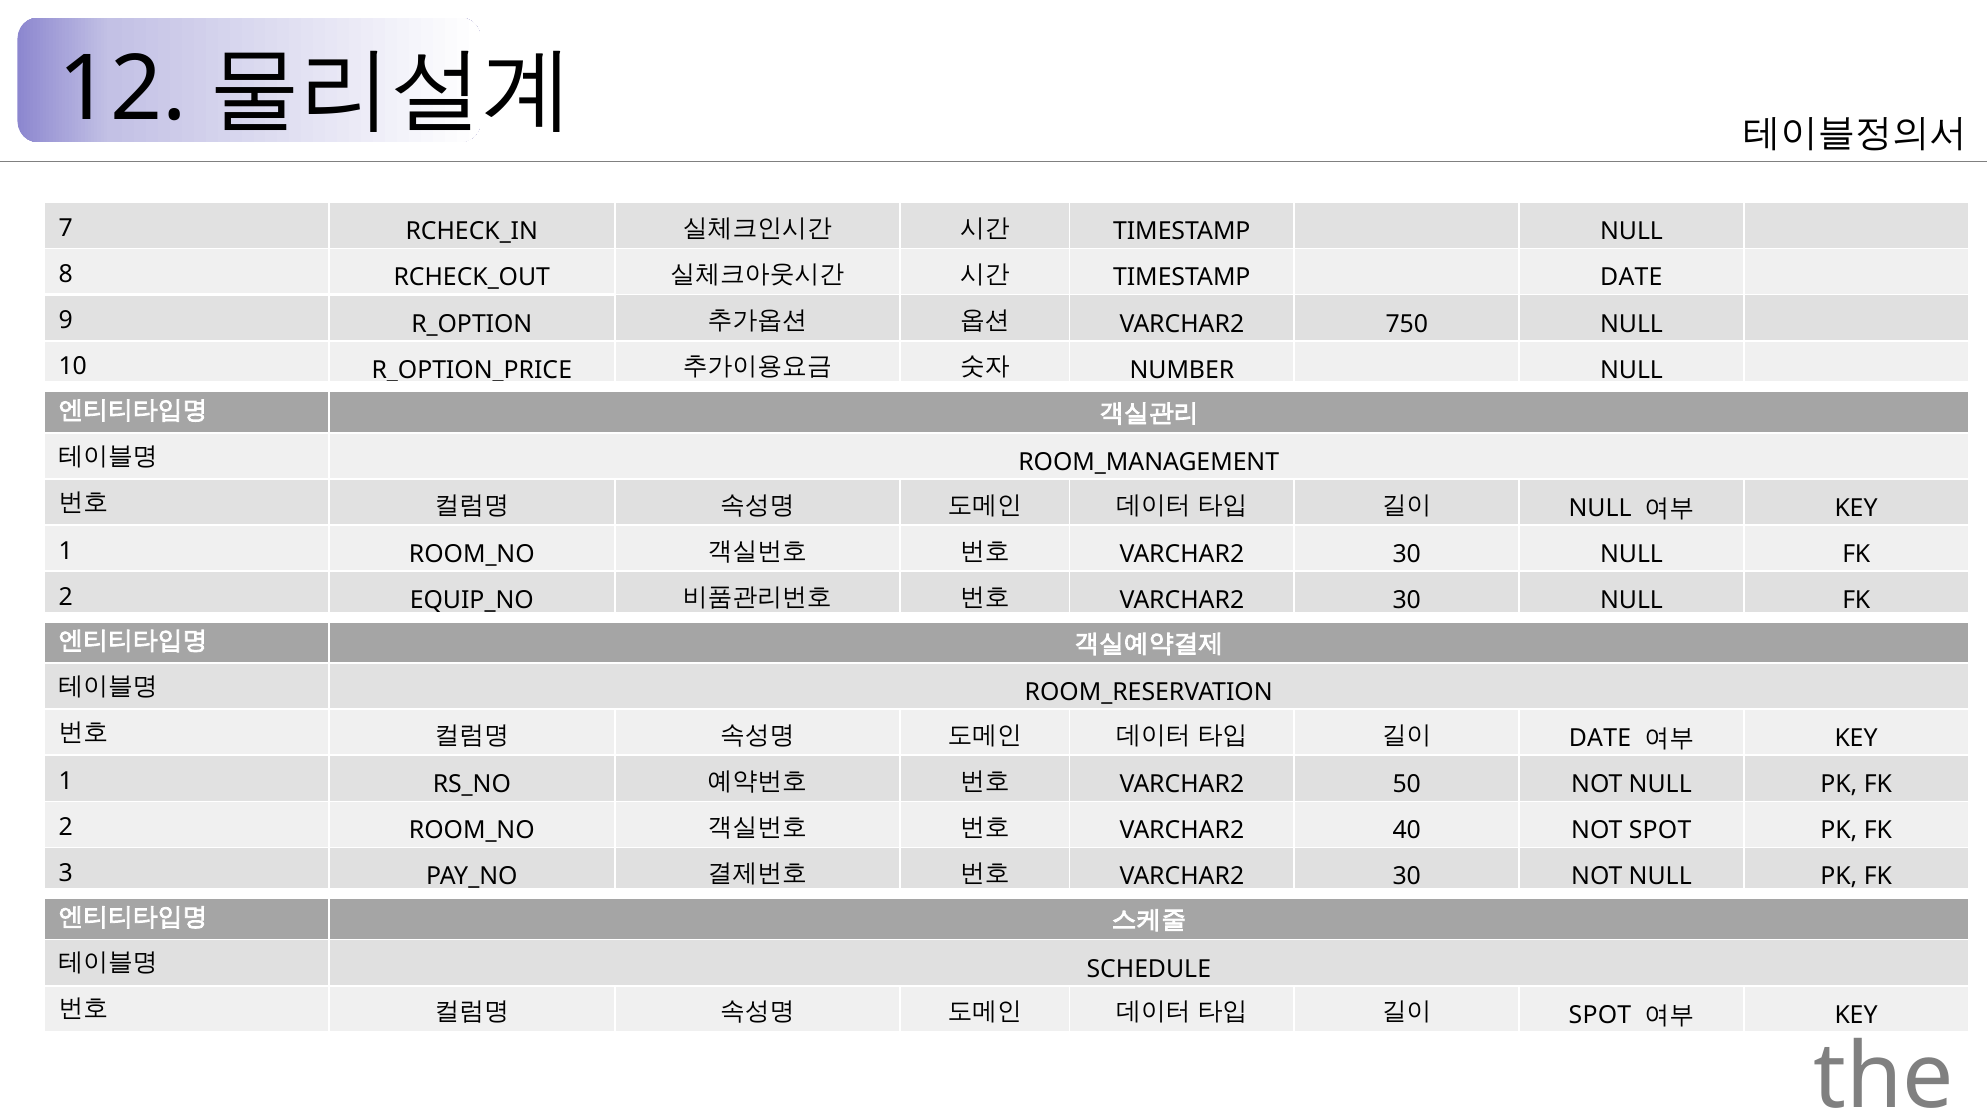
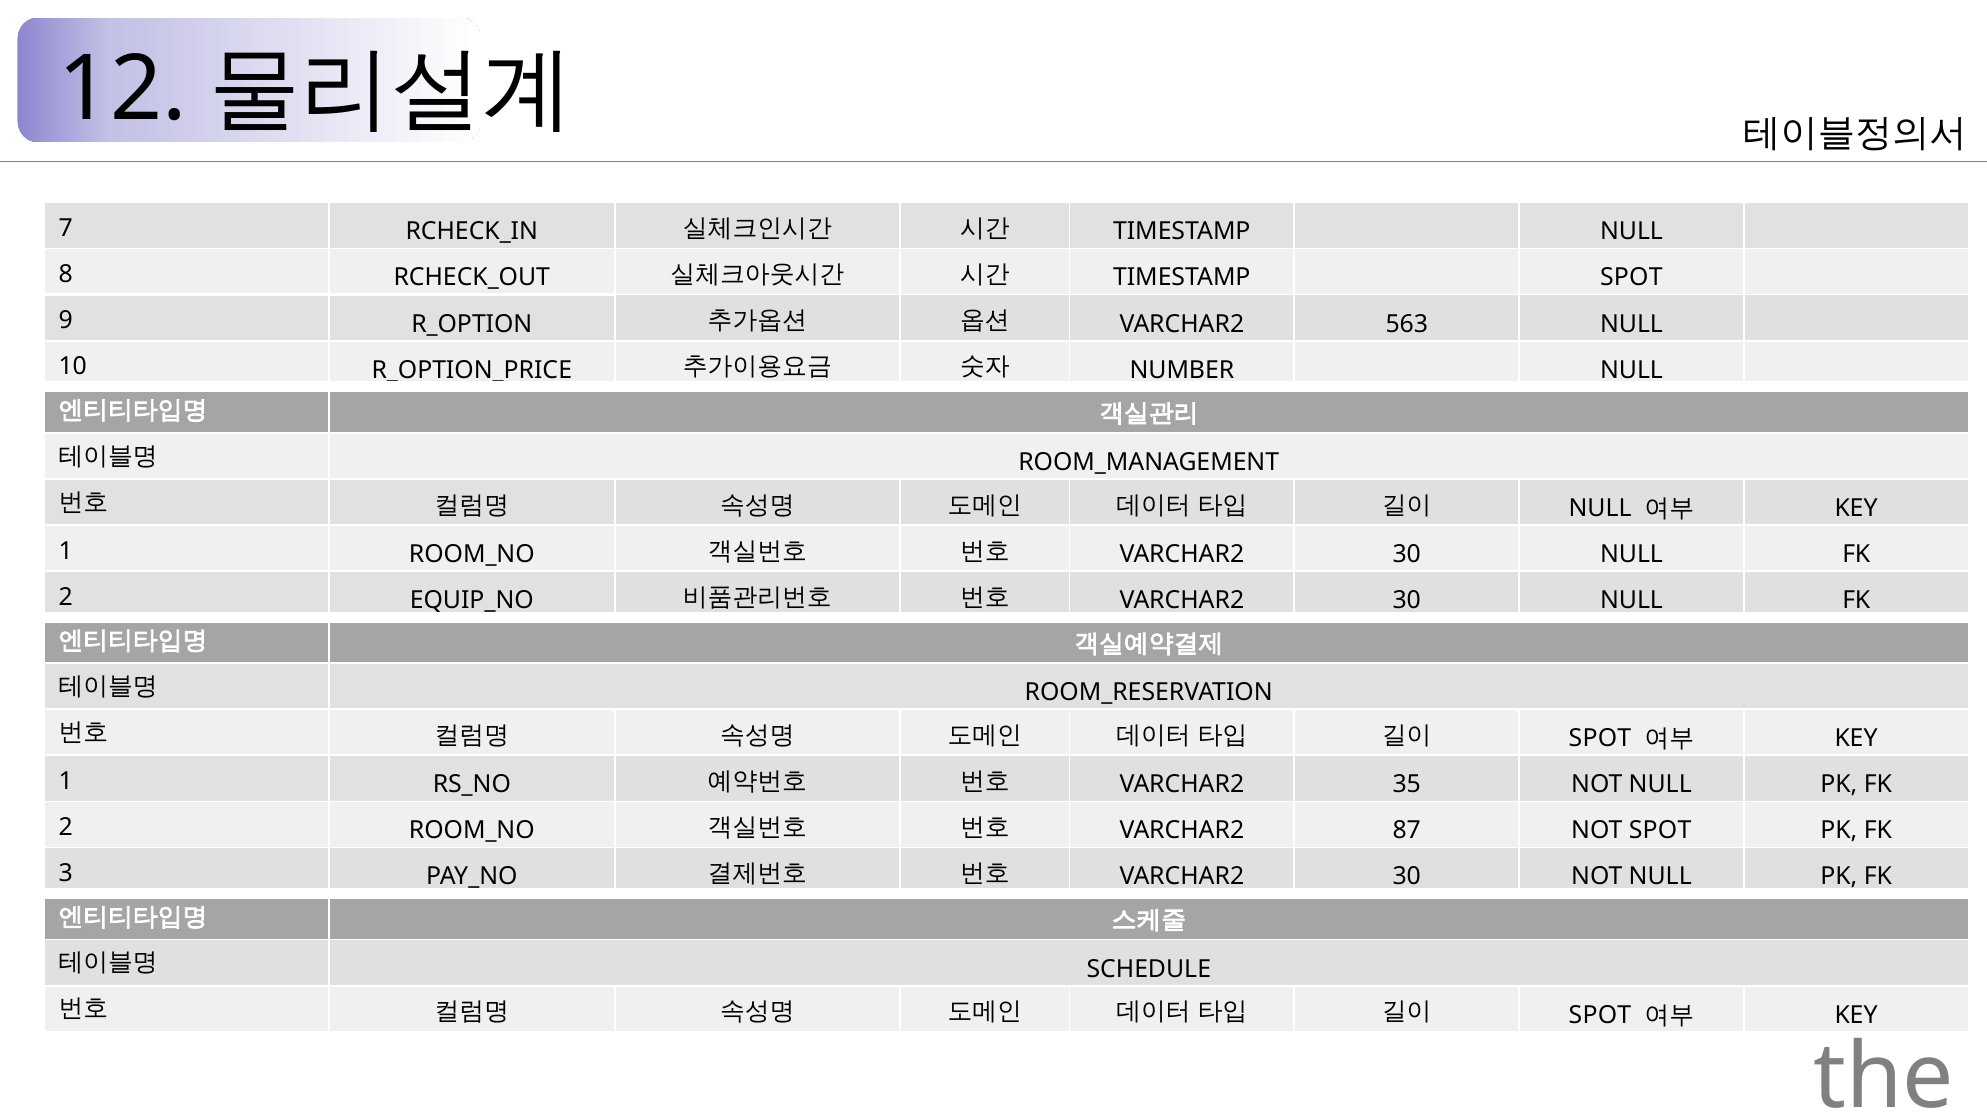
TIMESTAMP DATE: DATE -> SPOT (1631, 278)
750: 750 -> 563 (1407, 324)
DATE: DATE -> SPOT (1600, 738)
50: 50 -> 35 (1407, 784)
40: 40 -> 87 (1407, 830)
